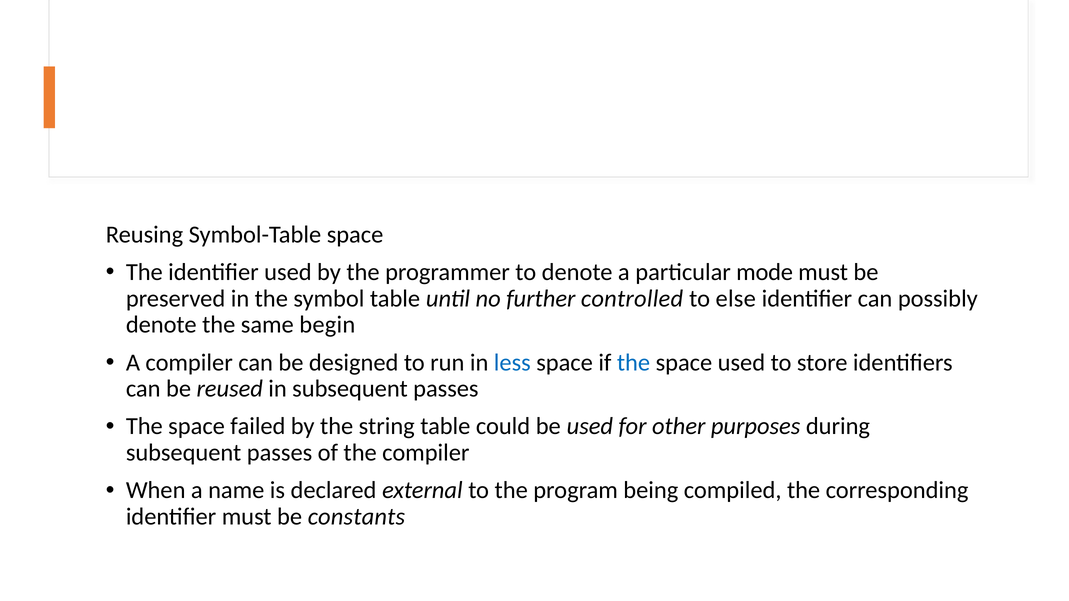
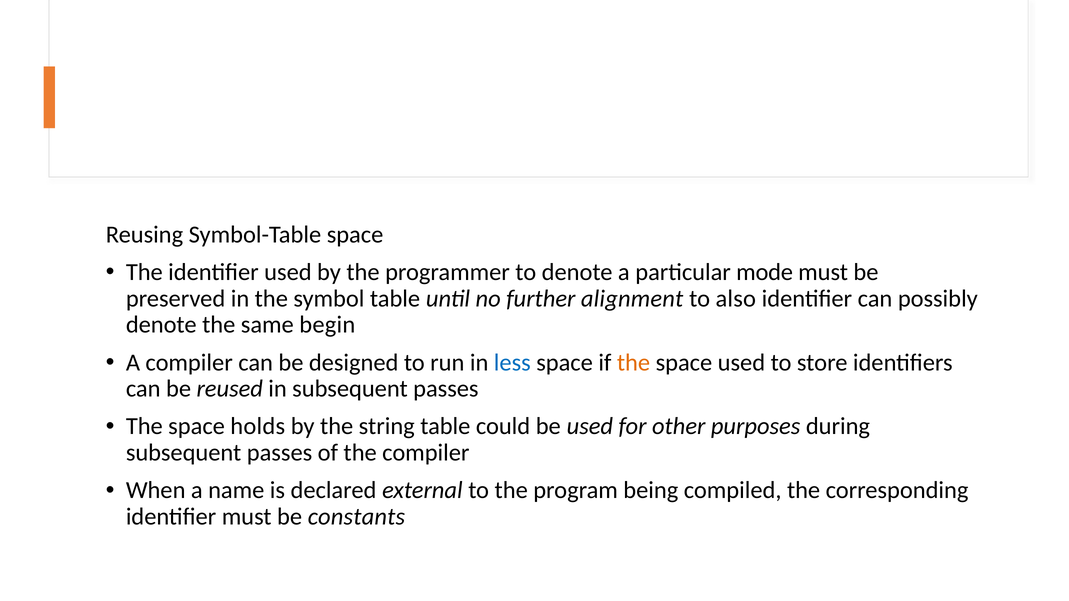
controlled: controlled -> alignment (632, 299)
else: else -> also (736, 299)
the colour: blue -> orange (634, 363)
failed: failed -> holds (258, 427)
